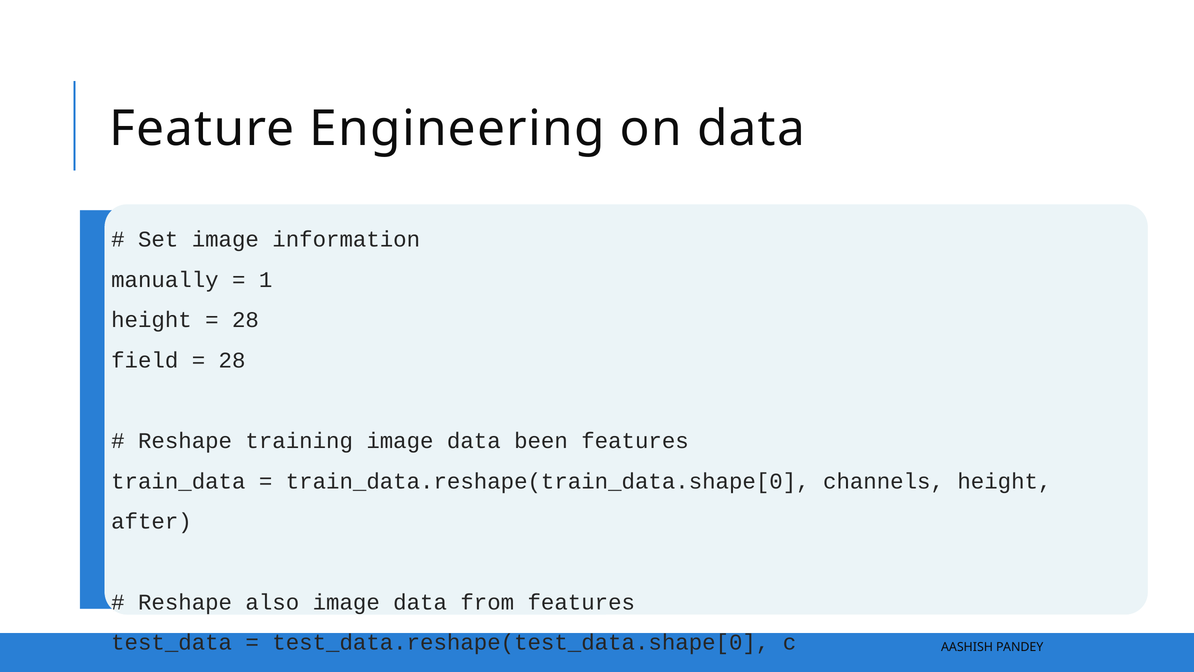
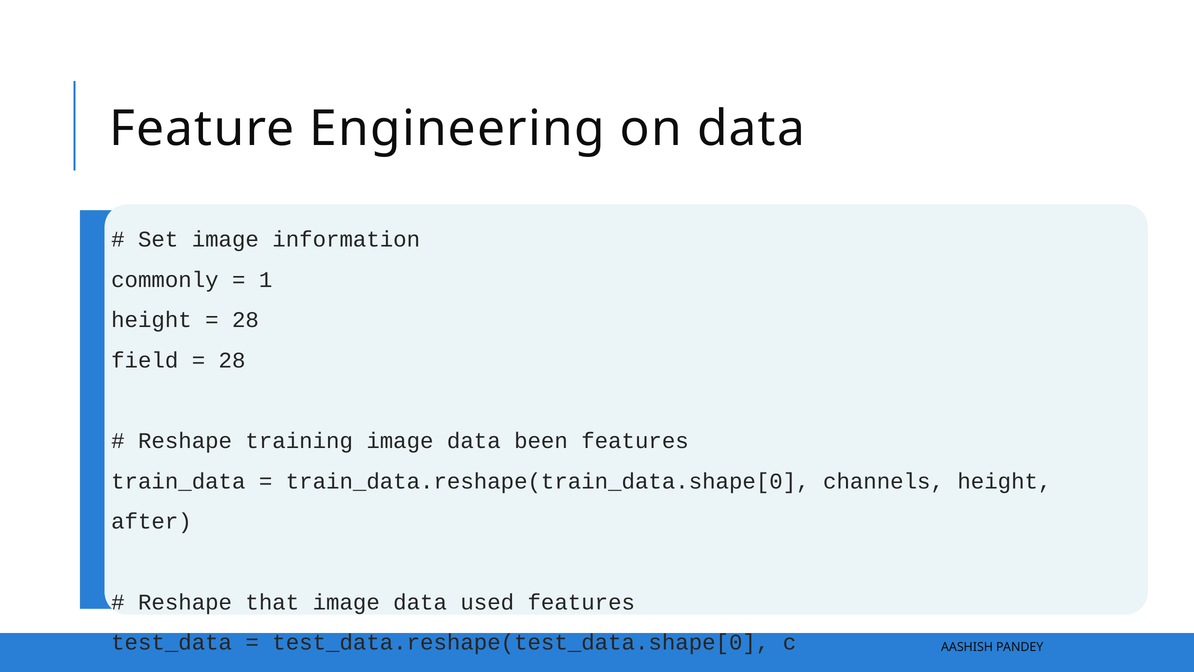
manually: manually -> commonly (165, 279)
also: also -> that (272, 602)
from: from -> used (487, 602)
